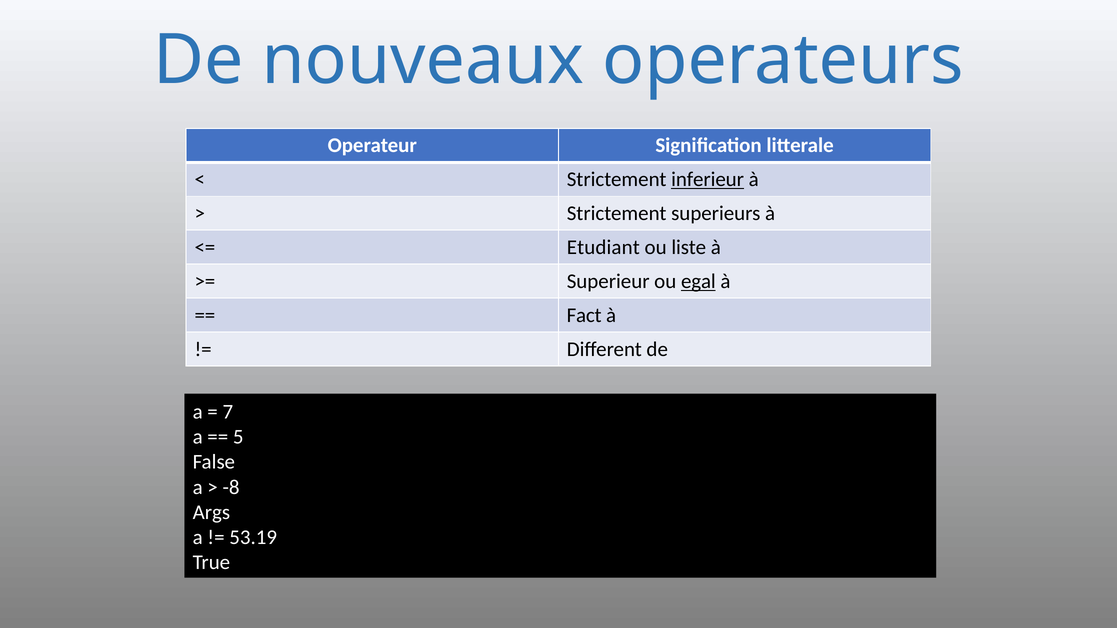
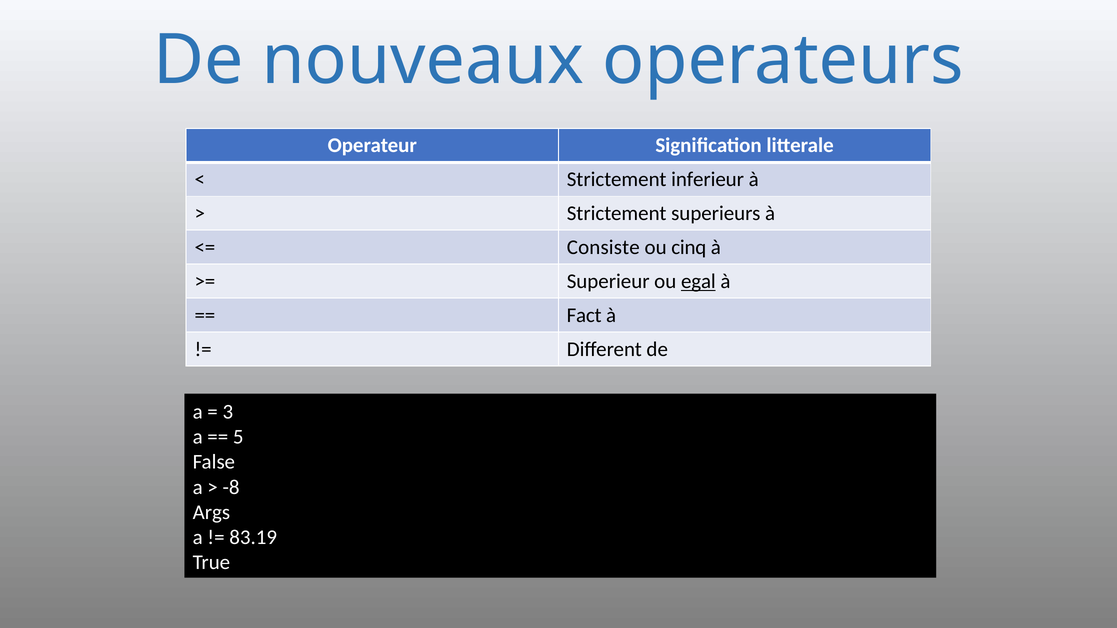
inferieur underline: present -> none (708, 180)
Etudiant: Etudiant -> Consiste (603, 248)
liste: liste -> cinq (689, 248)
7: 7 -> 3 (228, 412)
53.19: 53.19 -> 83.19 (253, 538)
